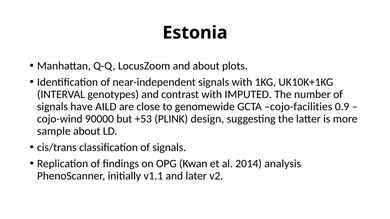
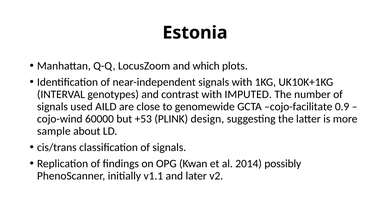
and about: about -> which (206, 66)
have: have -> used (82, 107)
cojo-facilities: cojo-facilities -> cojo-facilitate (298, 107)
90000: 90000 -> 60000 (99, 119)
analysis: analysis -> possibly (283, 164)
